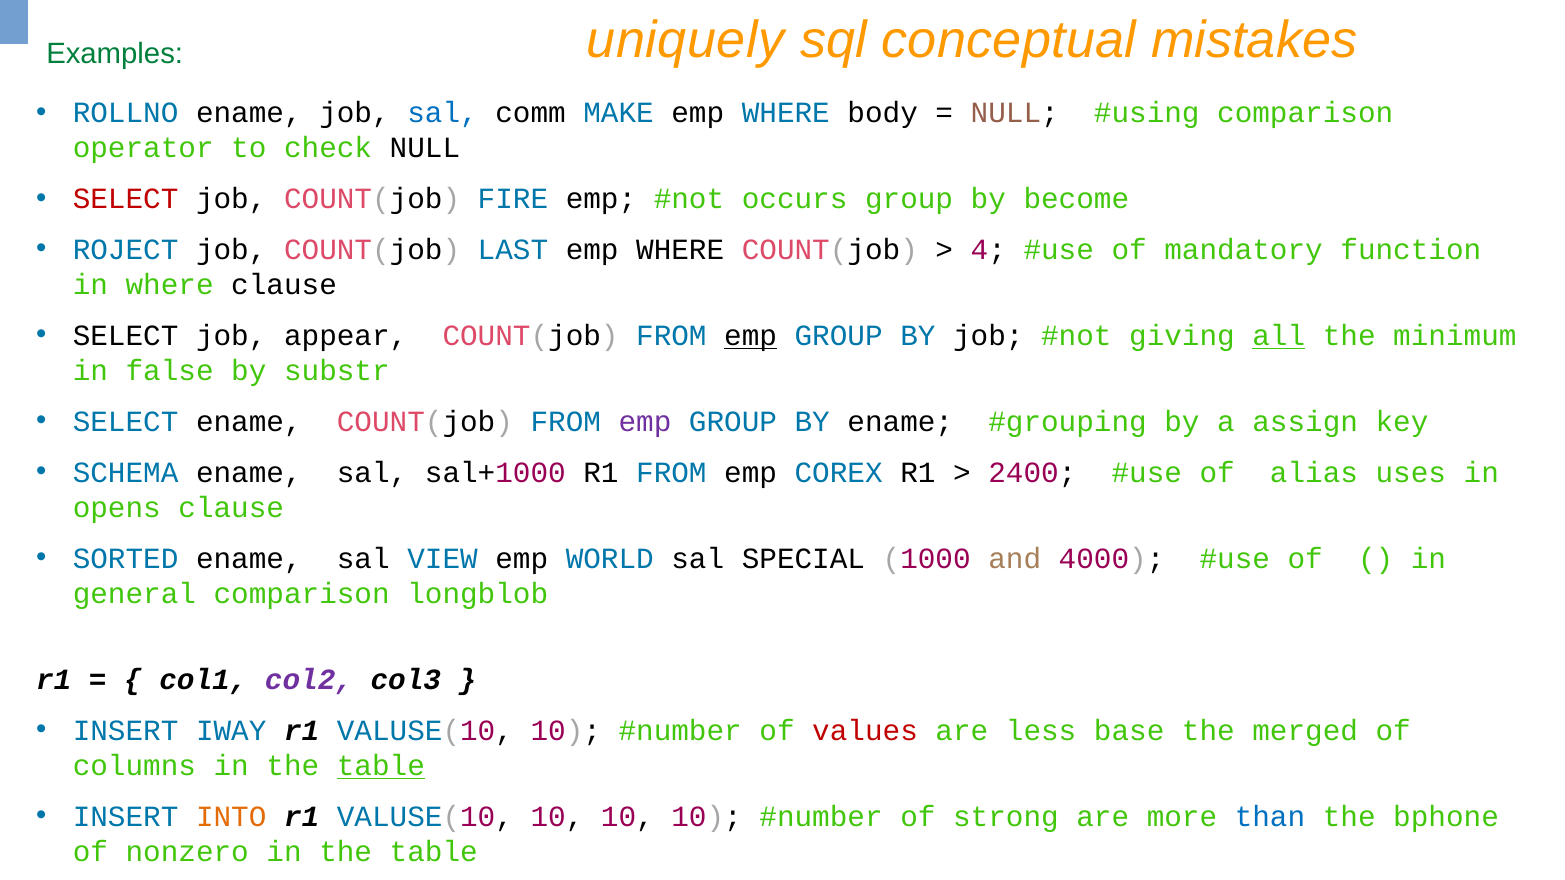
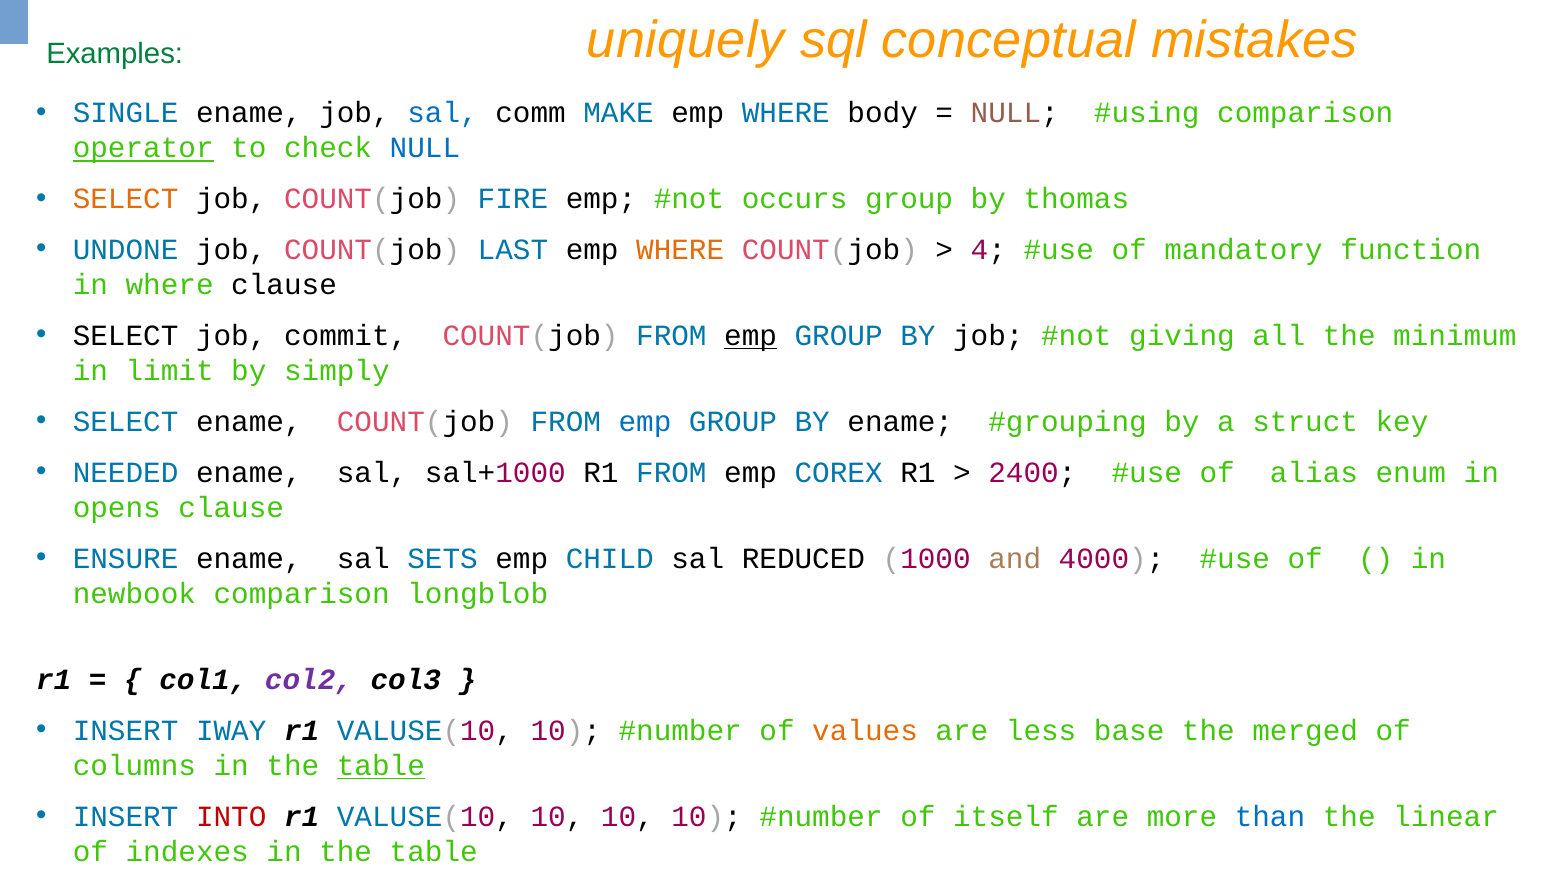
ROLLNO: ROLLNO -> SINGLE (126, 113)
operator underline: none -> present (143, 148)
NULL colour: black -> blue (425, 148)
SELECT colour: red -> orange (126, 199)
become: become -> thomas (1076, 199)
ROJECT: ROJECT -> UNDONE (126, 250)
WHERE colour: black -> orange (680, 250)
appear: appear -> commit (346, 336)
all underline: present -> none (1279, 336)
false: false -> limit (170, 371)
substr: substr -> simply (337, 371)
emp colour: purple -> blue (645, 422)
assign: assign -> struct (1305, 422)
SCHEMA: SCHEMA -> NEEDED (126, 473)
uses: uses -> enum (1411, 473)
SORTED: SORTED -> ENSURE (126, 559)
VIEW: VIEW -> SETS (443, 559)
WORLD: WORLD -> CHILD (610, 559)
SPECIAL: SPECIAL -> REDUCED (803, 559)
general: general -> newbook (134, 594)
values colour: red -> orange (865, 731)
INTO colour: orange -> red (231, 817)
strong: strong -> itself (1006, 817)
bphone: bphone -> linear (1446, 817)
nonzero: nonzero -> indexes (187, 852)
